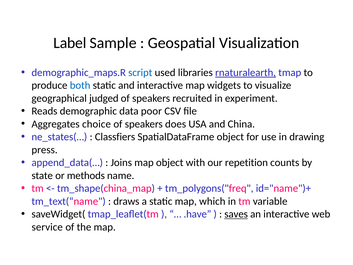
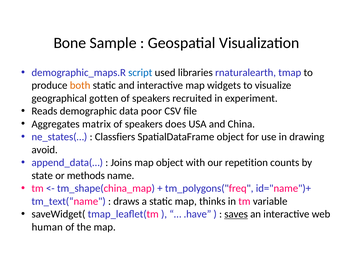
Label: Label -> Bone (70, 43)
rnaturalearth underline: present -> none (246, 72)
both colour: blue -> orange (80, 85)
judged: judged -> gotten (104, 98)
choice: choice -> matrix (97, 124)
press: press -> avoid (45, 150)
which: which -> thinks (212, 201)
service: service -> human (47, 227)
